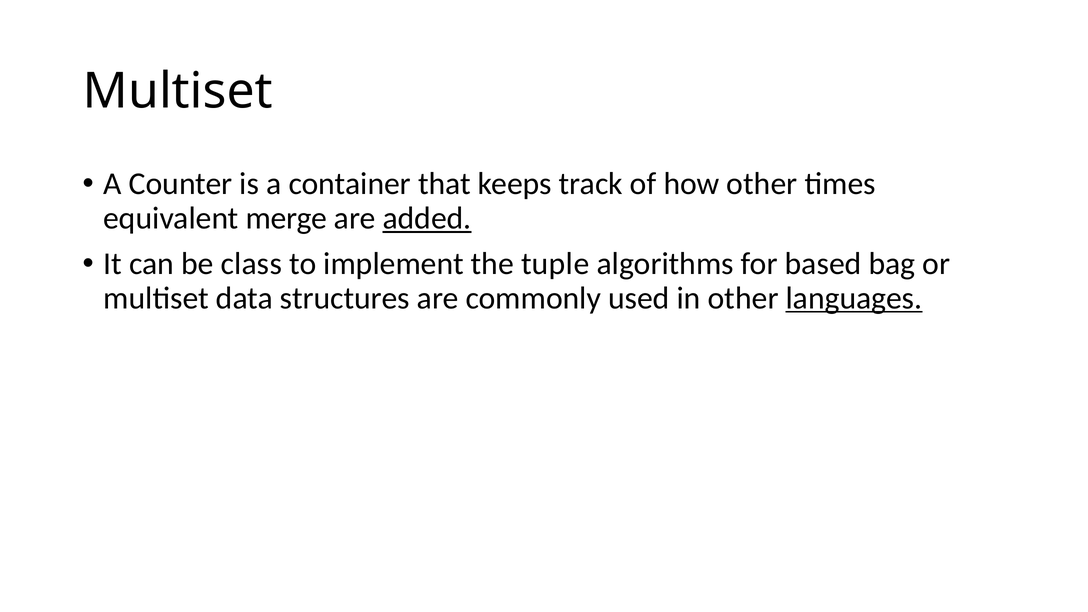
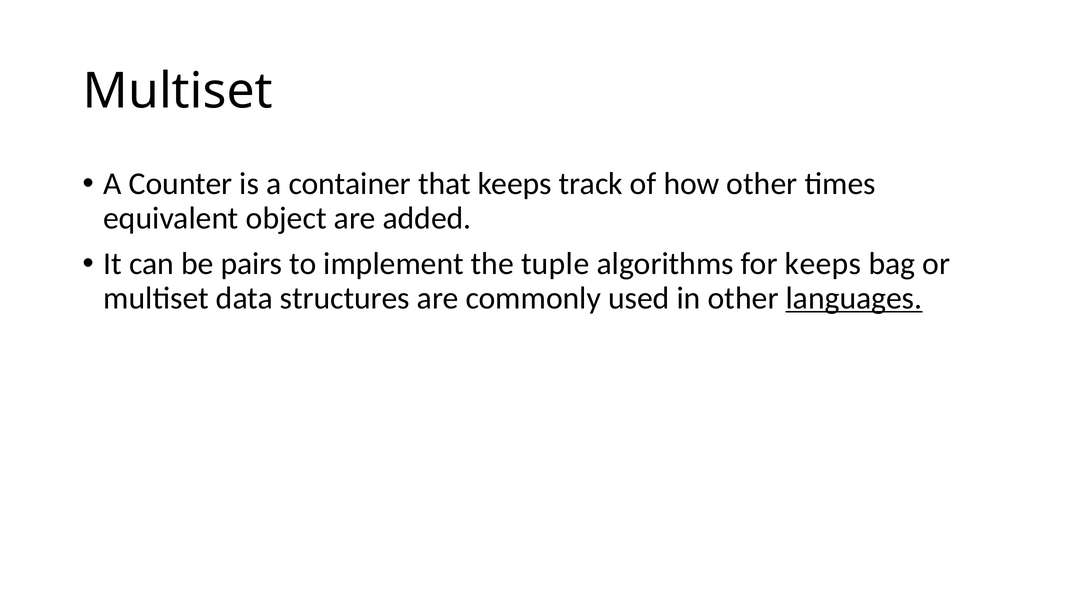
merge: merge -> object (286, 218)
added underline: present -> none (427, 218)
class: class -> pairs (251, 264)
for based: based -> keeps (823, 264)
